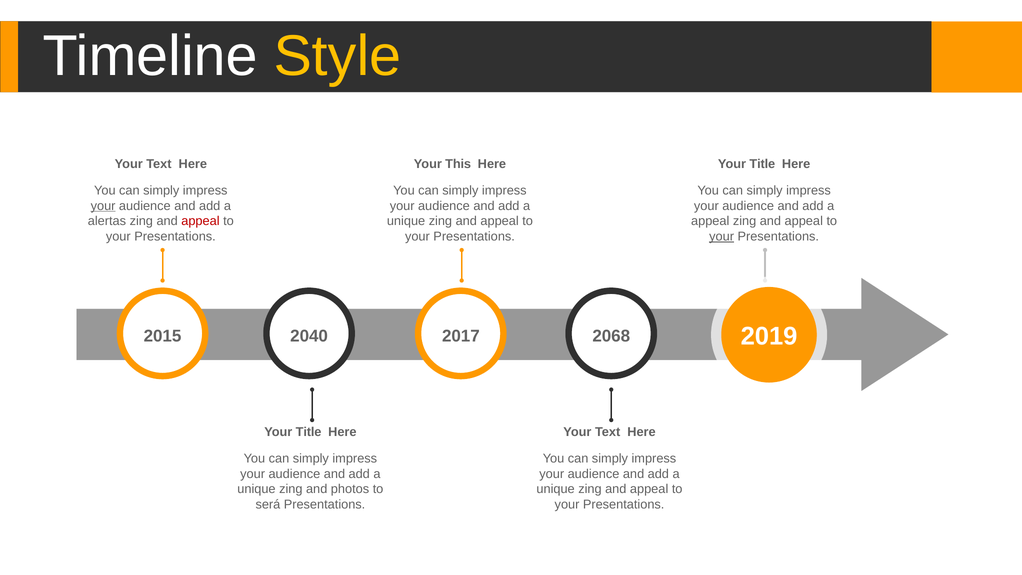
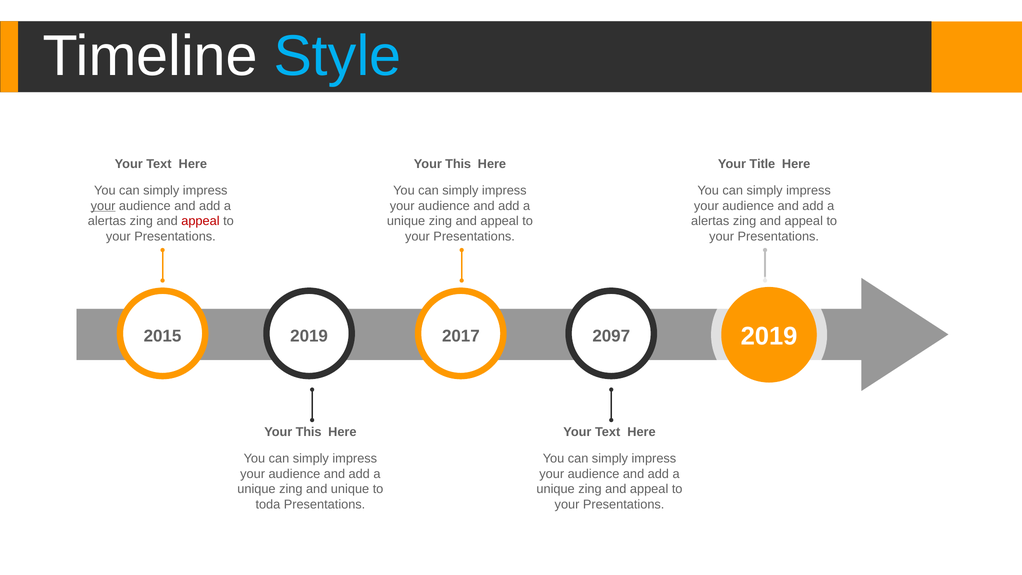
Style colour: yellow -> light blue (338, 57)
appeal: appeal -> alertas (710, 221)
your underline: present -> none (722, 236)
2015 2040: 2040 -> 2019 (309, 336)
2068: 2068 -> 2097 (611, 336)
Title: Title -> This (309, 432)
and photos: photos -> unique (350, 489)
será: será -> toda (268, 504)
